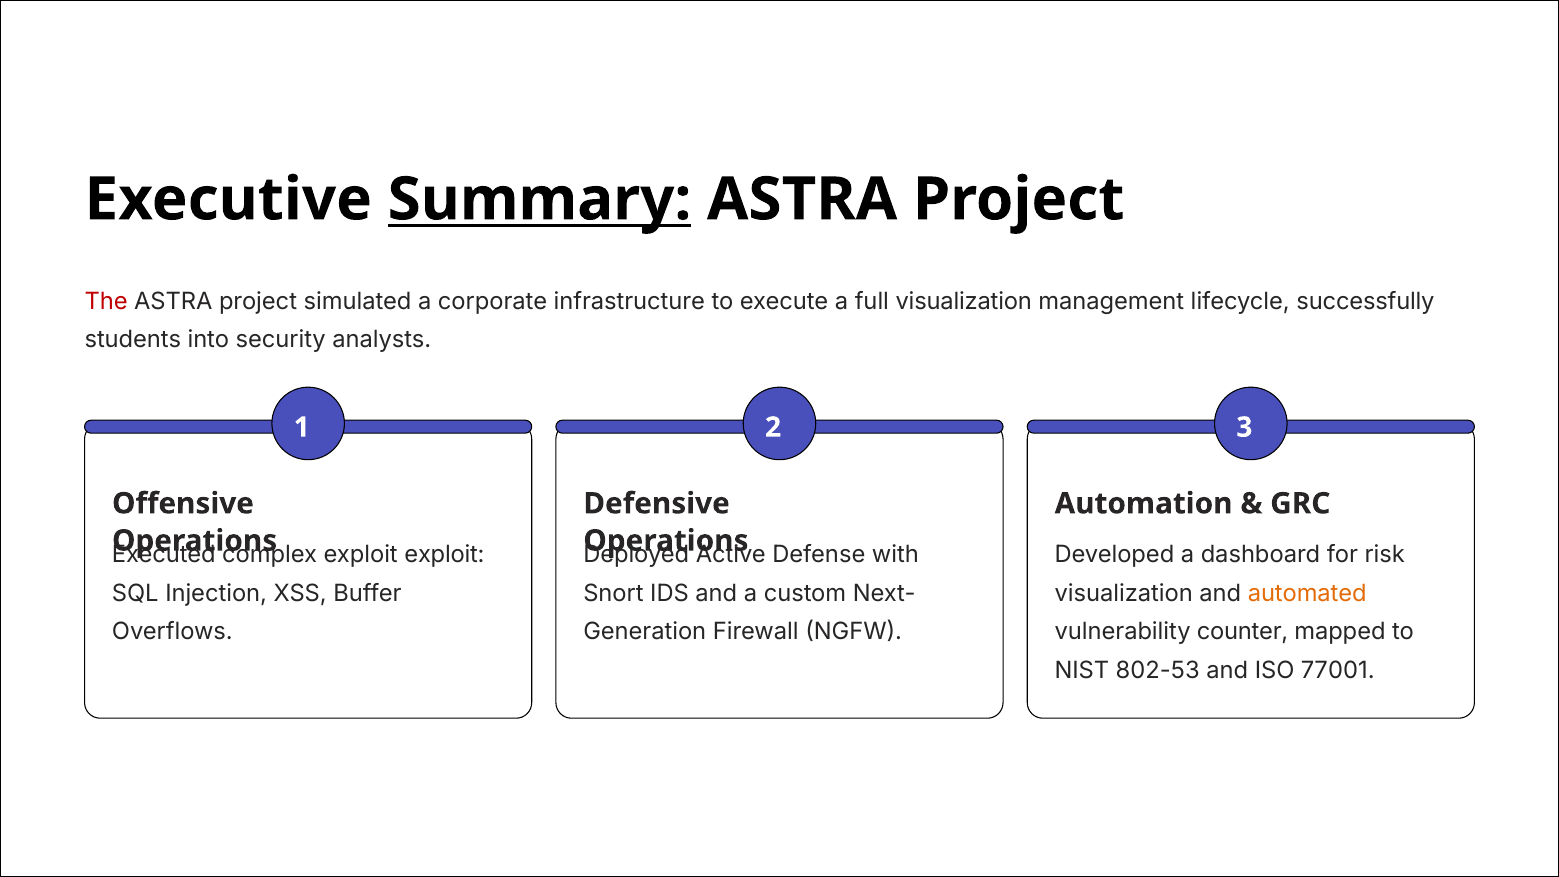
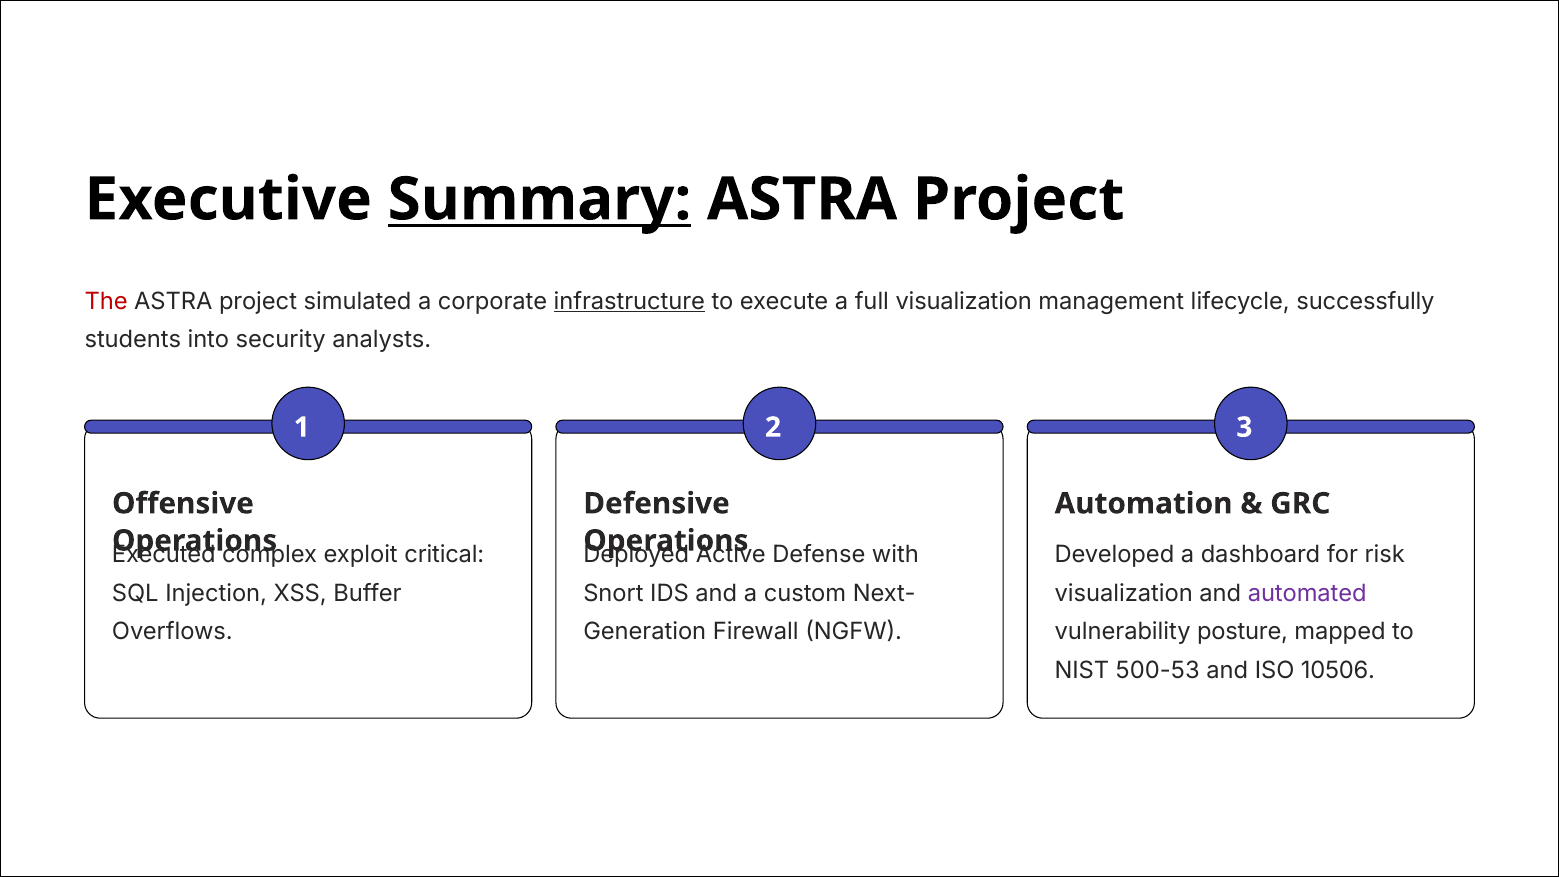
infrastructure underline: none -> present (629, 301)
exploit exploit: exploit -> critical (444, 555)
automated colour: orange -> purple (1307, 593)
counter: counter -> posture (1243, 632)
802-53: 802-53 -> 500-53 (1158, 670)
77001: 77001 -> 10506 (1338, 670)
